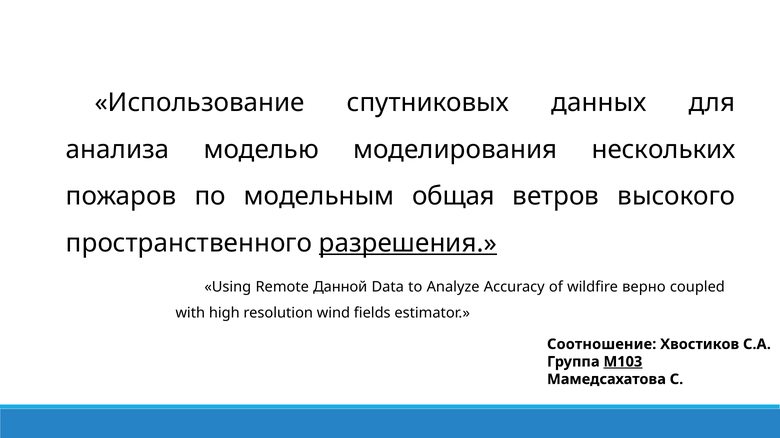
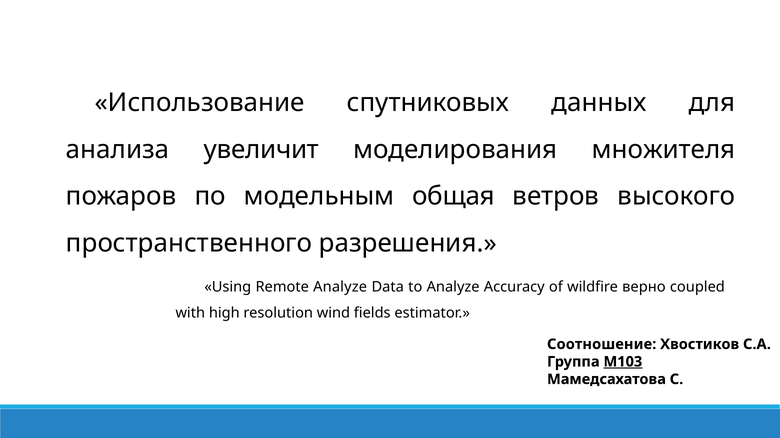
моделью: моделью -> увеличит (261, 150)
нескольких: нескольких -> множителя (664, 150)
разрешения underline: present -> none (408, 243)
Remote Данной: Данной -> Analyze (340, 287)
